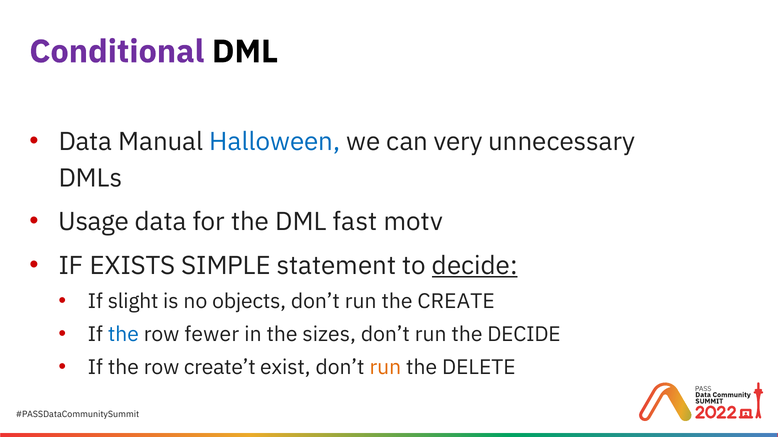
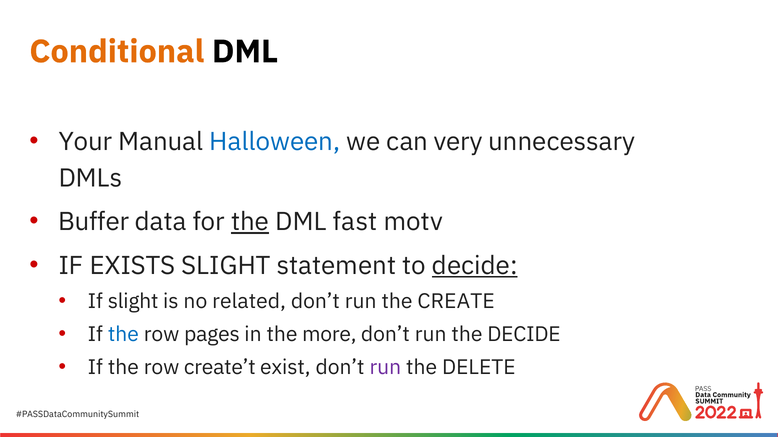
Conditional colour: purple -> orange (117, 52)
Data: Data -> Your (85, 142)
Usage: Usage -> Buffer (94, 222)
the underline: none -> present (250, 222)
EXISTS SIMPLE: SIMPLE -> SLIGHT (226, 266)
objects: objects -> related (249, 302)
fewer: fewer -> pages (212, 335)
sizes: sizes -> more (329, 335)
run colour: orange -> purple (385, 368)
